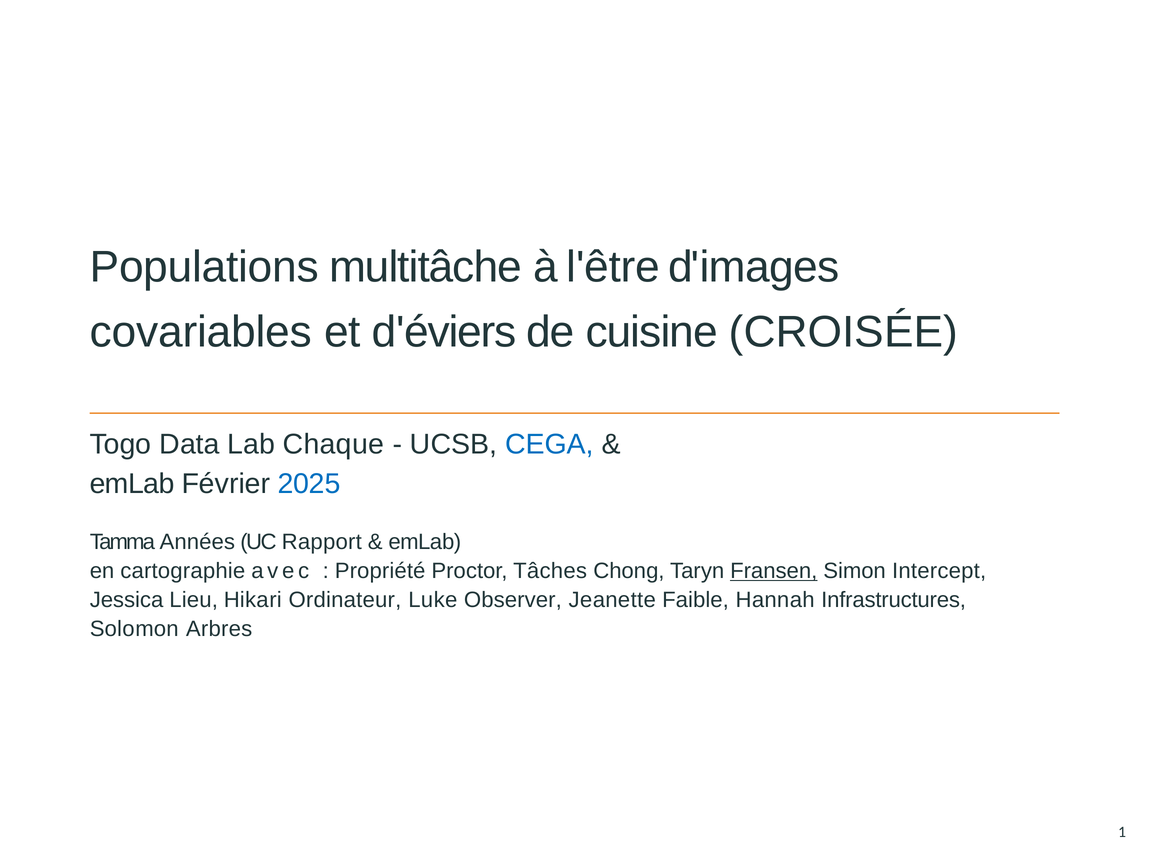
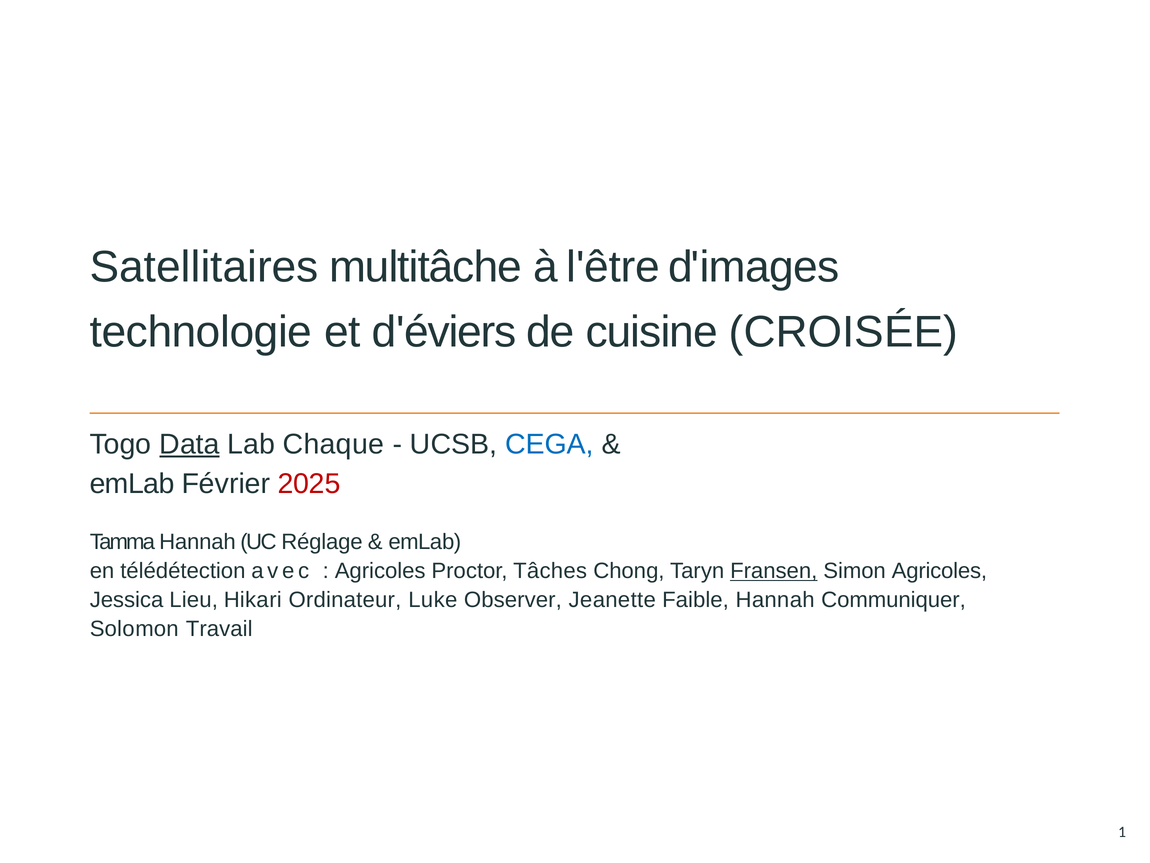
Populations: Populations -> Satellitaires (204, 267)
covariables: covariables -> technologie (201, 332)
Data underline: none -> present (190, 444)
2025 colour: blue -> red (309, 484)
Tamma Années: Années -> Hannah (197, 542)
Rapport: Rapport -> Réglage (322, 542)
cartographie: cartographie -> télédétection (183, 571)
Propriété: Propriété -> Agricoles (380, 571)
Simon Intercept: Intercept -> Agricoles (939, 571)
Infrastructures: Infrastructures -> Communiquer (893, 600)
Arbres: Arbres -> Travail (219, 629)
